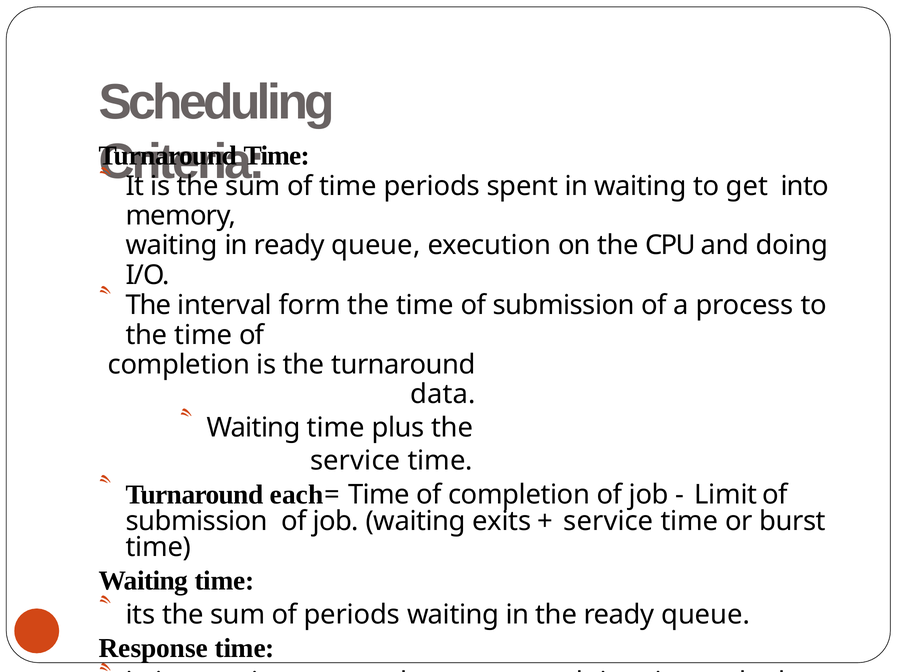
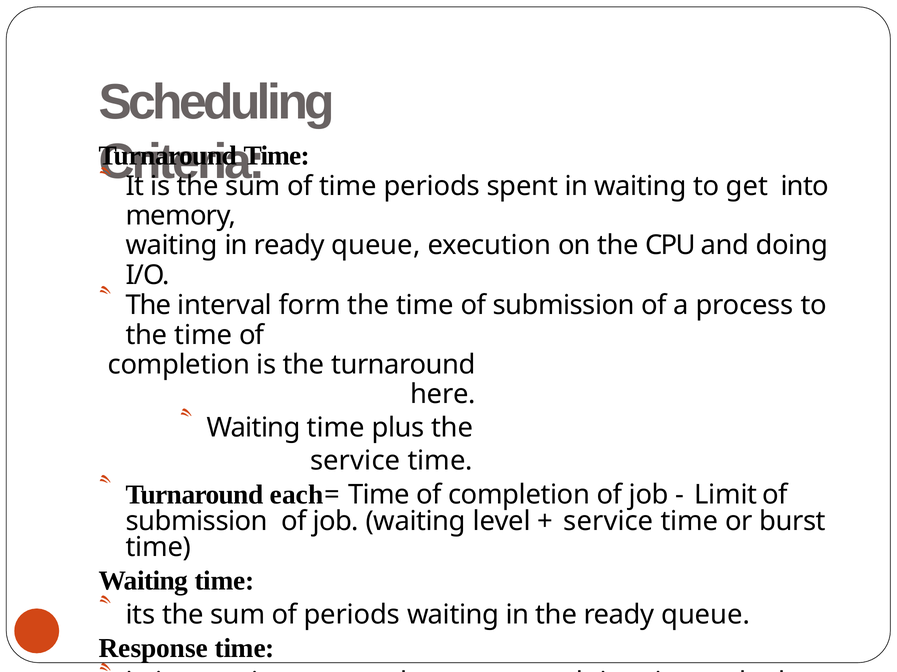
data: data -> here (443, 395)
exits: exits -> level (502, 522)
